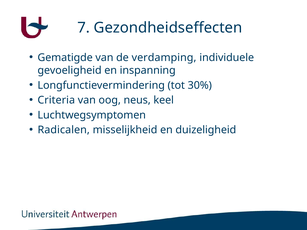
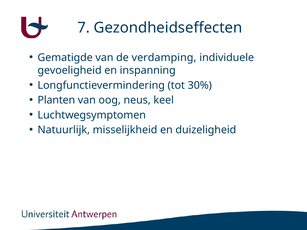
Criteria: Criteria -> Planten (56, 100)
Radicalen: Radicalen -> Natuurlijk (64, 130)
